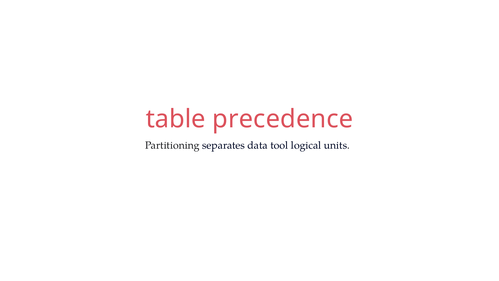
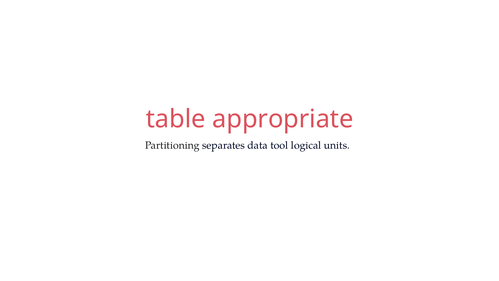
precedence: precedence -> appropriate (283, 119)
